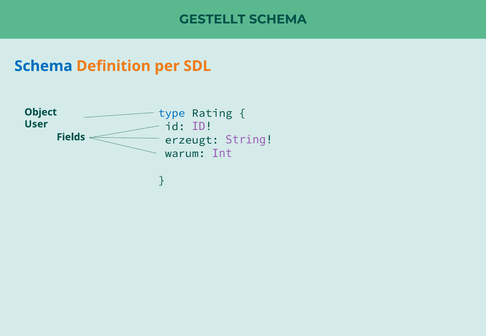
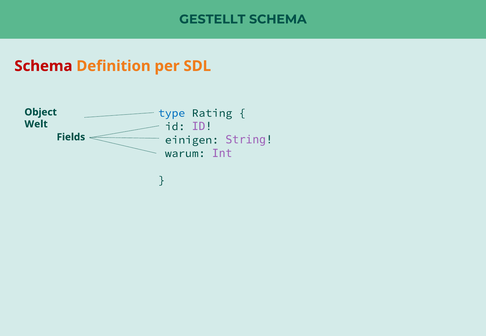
Schema colour: blue -> red (43, 66)
User: User -> Welt (36, 124)
erzeugt: erzeugt -> einigen (192, 140)
